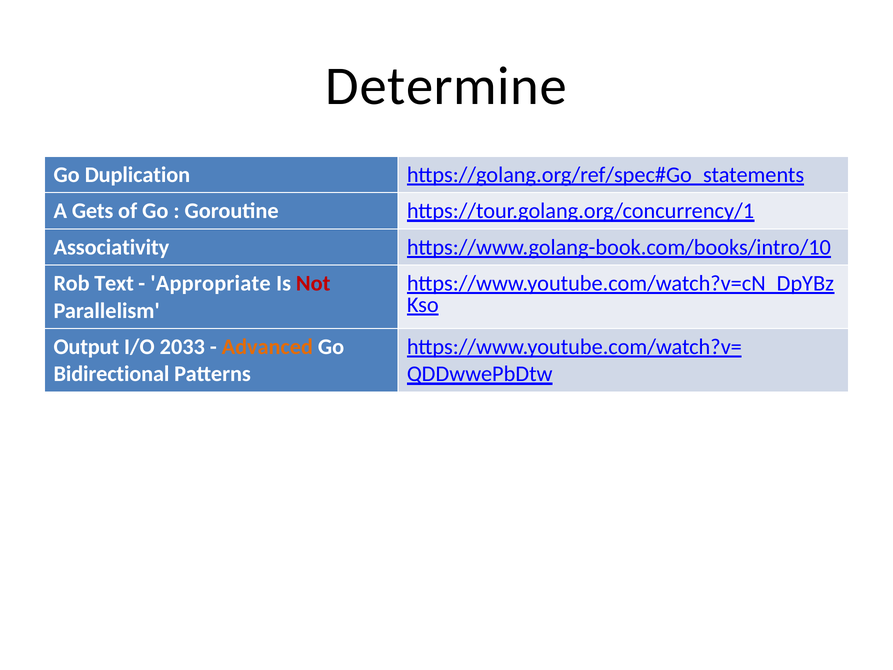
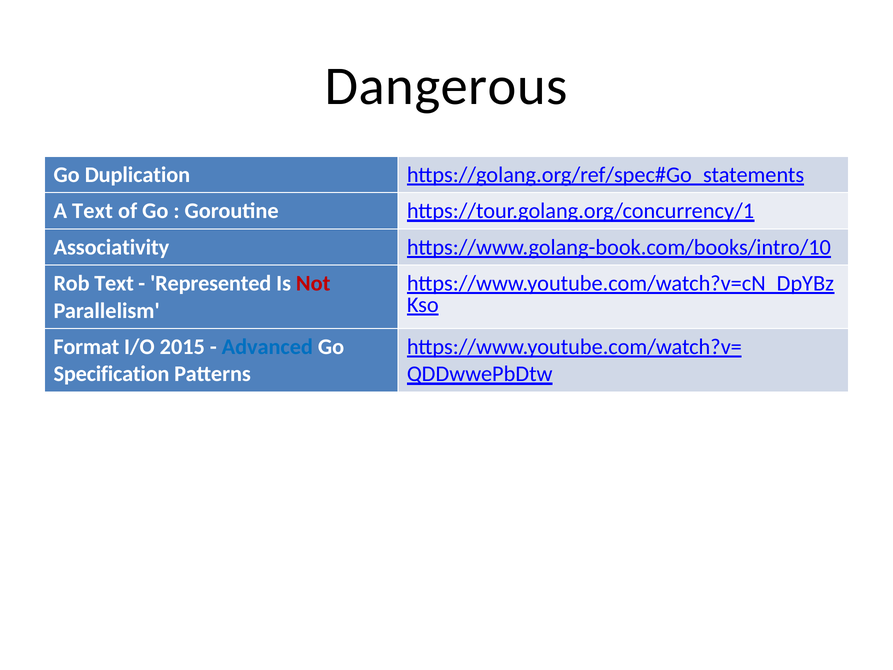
Determine: Determine -> Dangerous (446, 86)
A Gets: Gets -> Text (92, 211)
Appropriate: Appropriate -> Represented (211, 283)
Output: Output -> Format (86, 347)
2033: 2033 -> 2015 (182, 347)
Advanced colour: orange -> blue (267, 347)
Bidirectional: Bidirectional -> Specification (112, 374)
